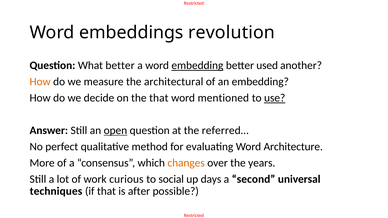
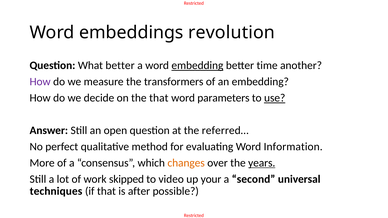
used: used -> time (267, 66)
How colour: orange -> purple (40, 82)
architectural: architectural -> transformers (174, 82)
mentioned: mentioned -> parameters (223, 98)
open underline: present -> none (115, 131)
Architecture: Architecture -> Information (293, 147)
years underline: none -> present (262, 163)
curious: curious -> skipped (127, 179)
social: social -> video (171, 179)
days: days -> your (211, 179)
